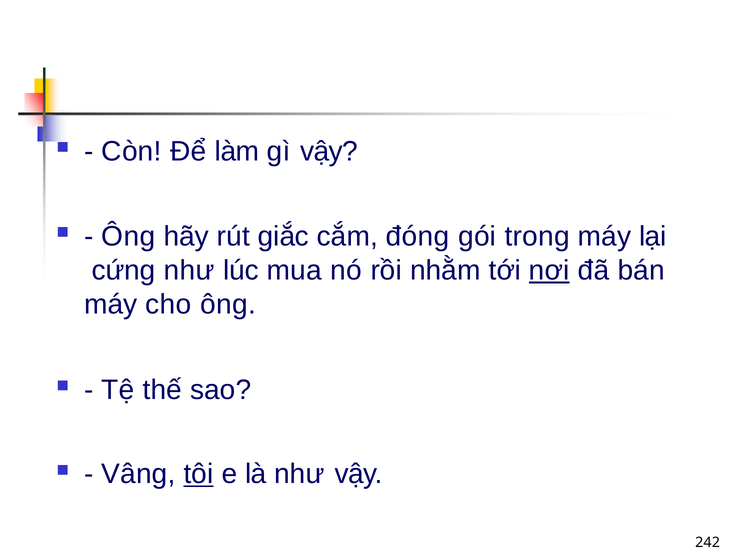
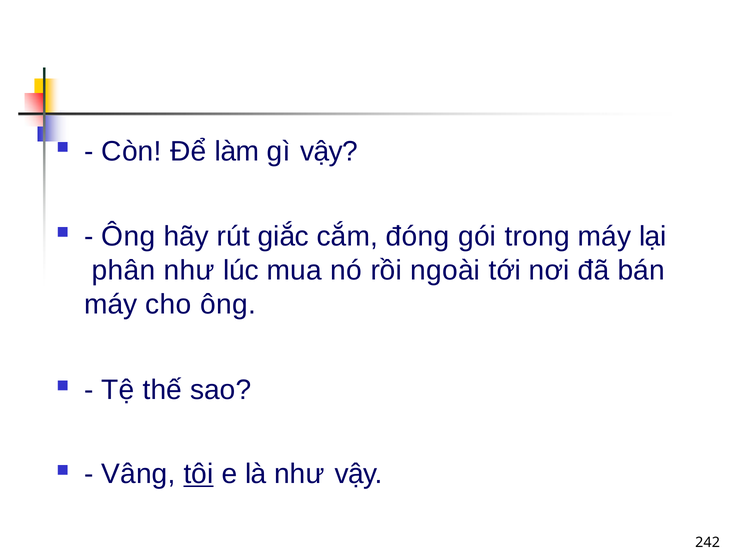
cứng: cứng -> phân (124, 270)
nhằm: nhằm -> ngoài (445, 270)
nơi underline: present -> none (549, 270)
